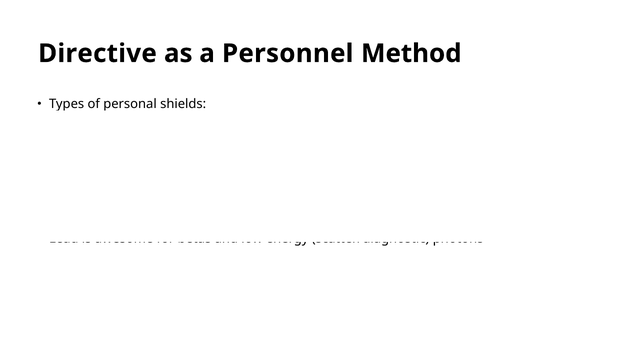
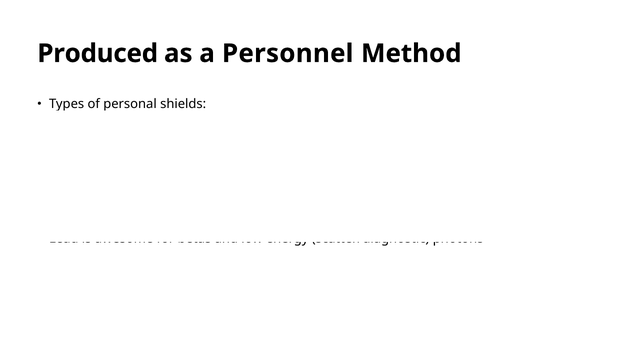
Directive: Directive -> Produced (98, 53)
